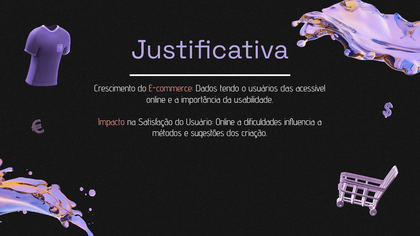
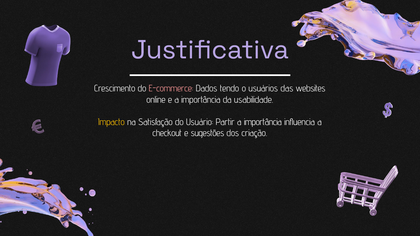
acessível: acessível -> websites (311, 89)
Impacto colour: pink -> yellow (111, 122)
Usuário Online: Online -> Partir (225, 122)
dificuldades: dificuldades -> importância (263, 122)
métodos: métodos -> checkout (167, 133)
